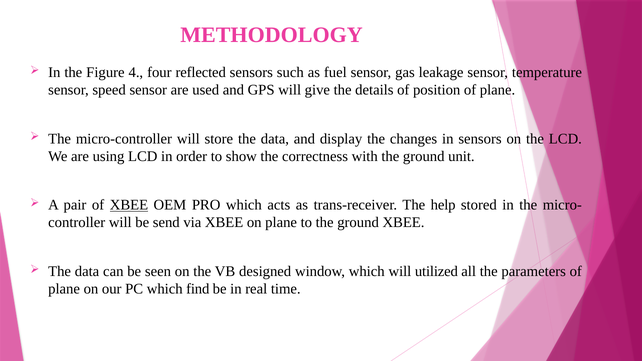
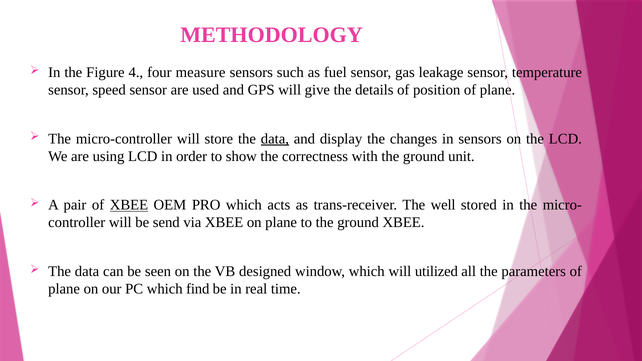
reflected: reflected -> measure (201, 72)
data underline: none -> present (275, 139)
help: help -> well (443, 205)
